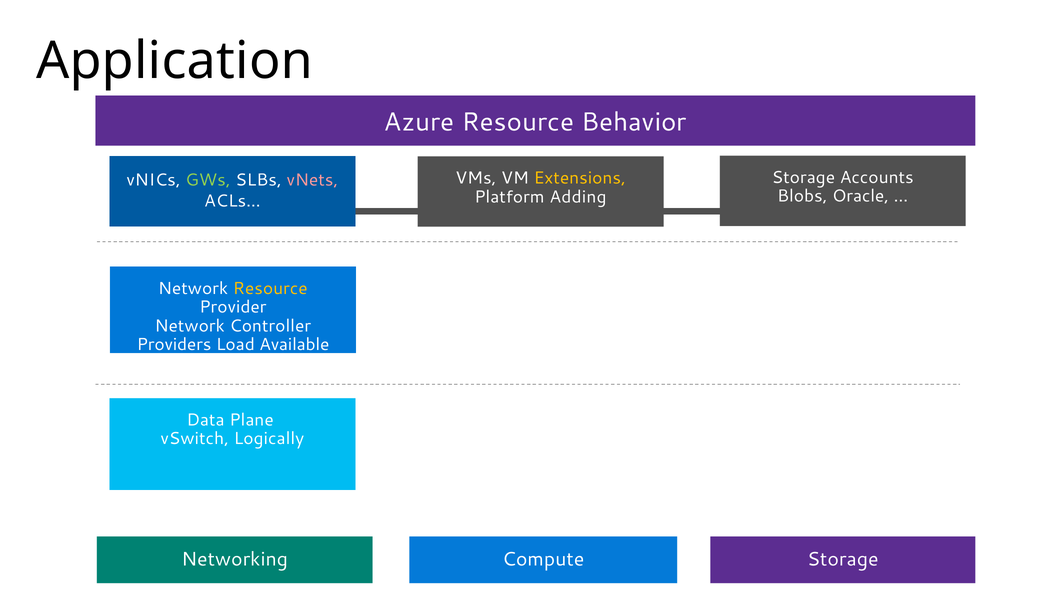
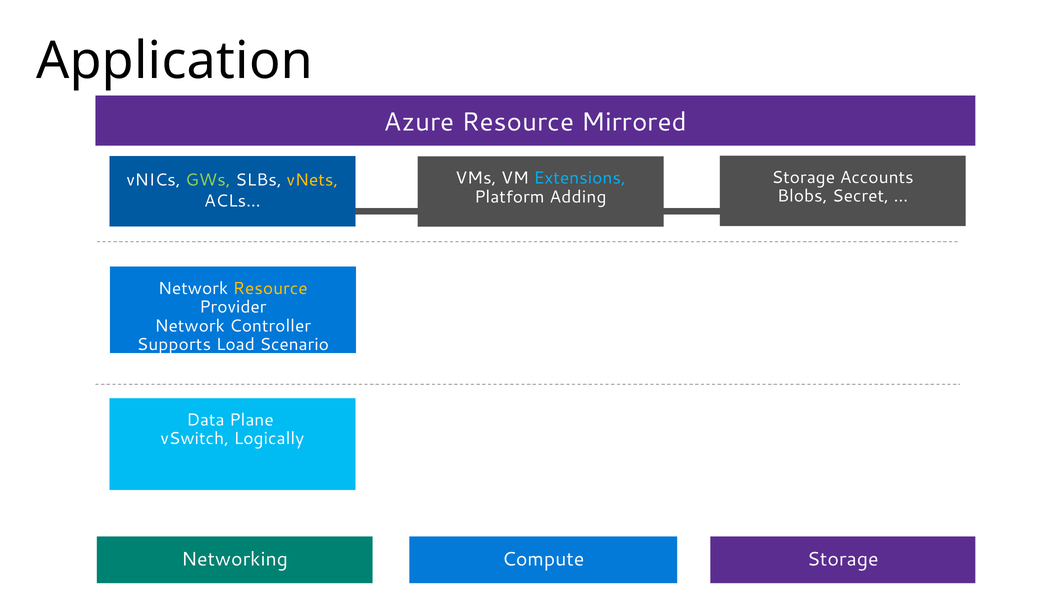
Behavior: Behavior -> Mirrored (634, 122)
Extensions colour: yellow -> light blue (580, 178)
vNets colour: pink -> yellow (312, 180)
Oracle: Oracle -> Secret (861, 196)
Providers: Providers -> Supports (174, 345)
Available: Available -> Scenario (294, 345)
